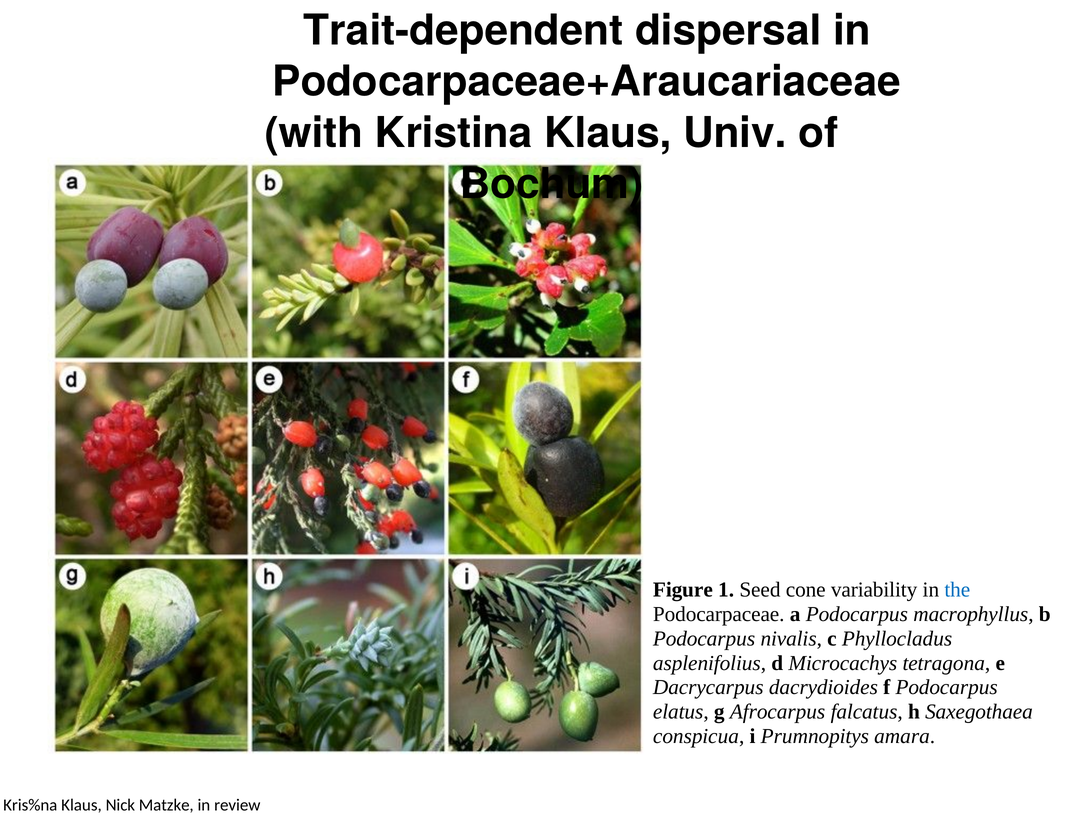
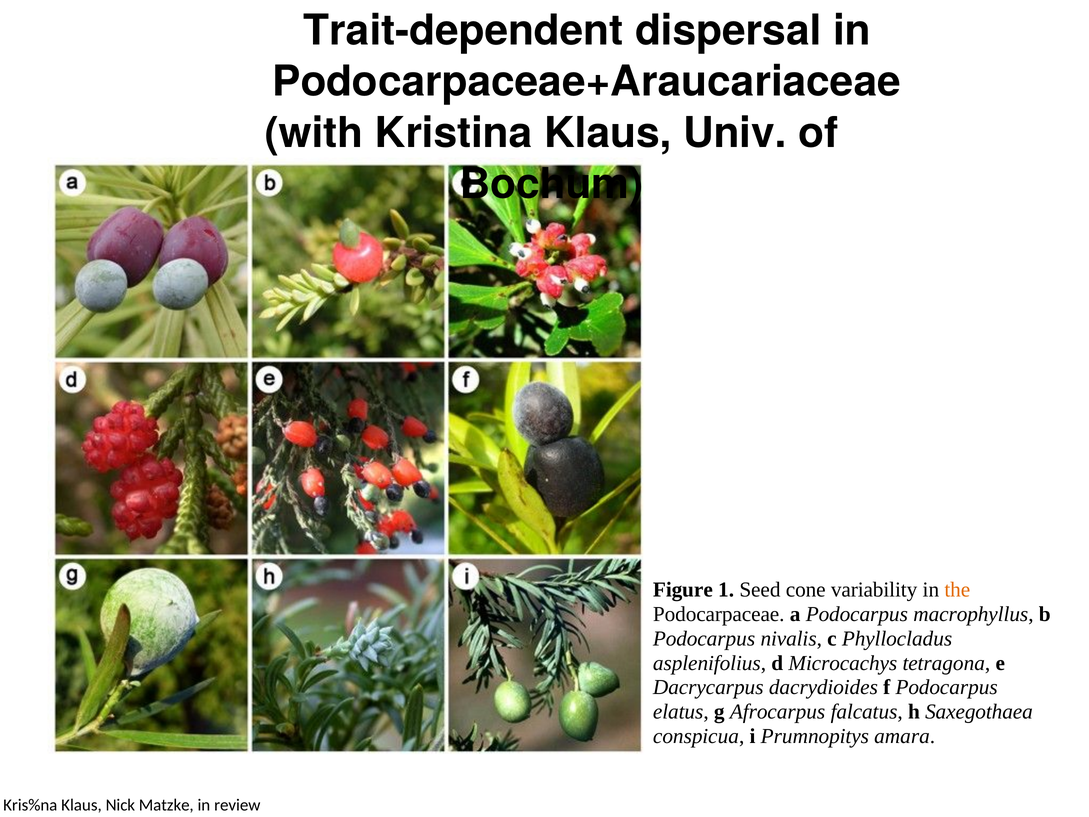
the colour: blue -> orange (957, 589)
